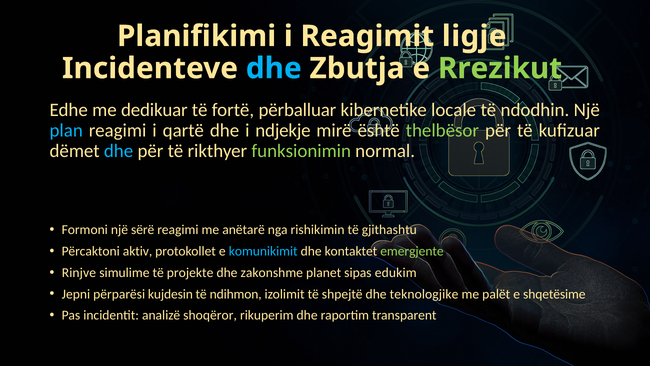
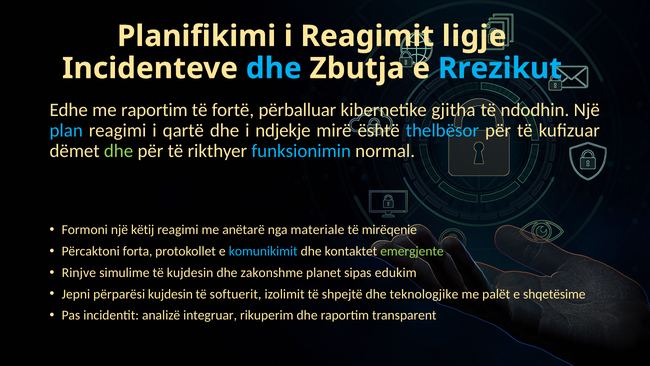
Rrezikut colour: light green -> light blue (500, 68)
me dedikuar: dedikuar -> raportim (154, 110)
locale: locale -> gjitha (453, 110)
thelbësor colour: light green -> light blue (442, 130)
dhe colour: light blue -> light green (119, 151)
funksionimin colour: light green -> light blue (301, 151)
sërë: sërë -> këtij (143, 230)
rishikimin: rishikimin -> materiale (317, 230)
gjithashtu: gjithashtu -> mirëqenie (389, 230)
aktiv: aktiv -> forta (138, 251)
të projekte: projekte -> kujdesin (190, 272)
ndihmon: ndihmon -> softuerit (236, 294)
shoqëror: shoqëror -> integruar (210, 315)
